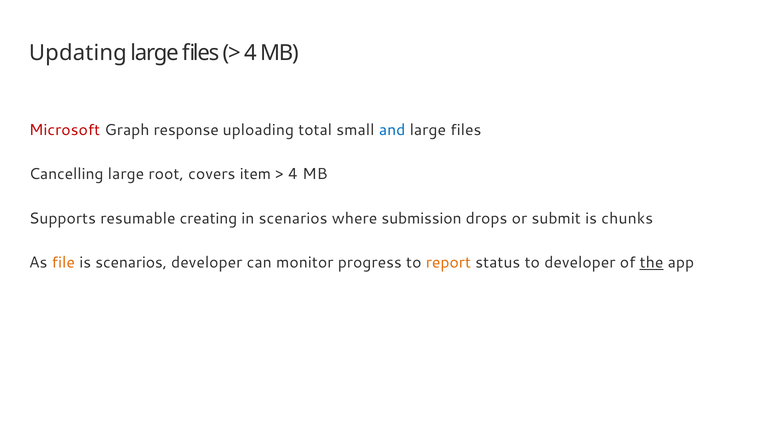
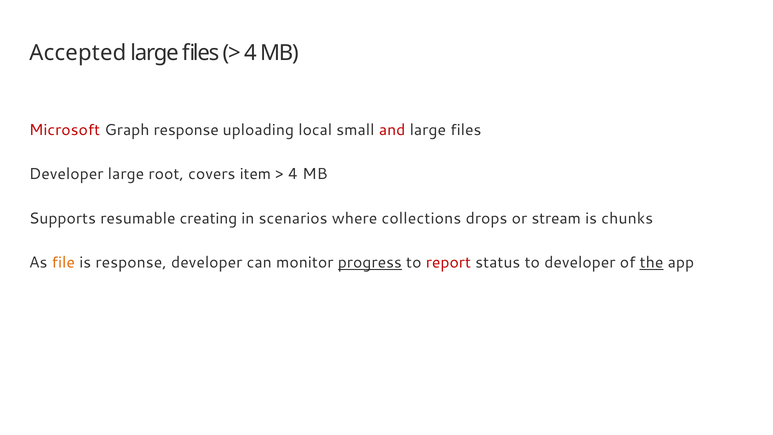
Updating: Updating -> Accepted (78, 53)
total: total -> local (315, 130)
and colour: blue -> red (392, 130)
Cancelling: Cancelling -> Developer (66, 174)
submission: submission -> collections (421, 218)
submit: submit -> stream (556, 218)
is scenarios: scenarios -> response (131, 263)
progress underline: none -> present (370, 263)
report colour: orange -> red (448, 263)
